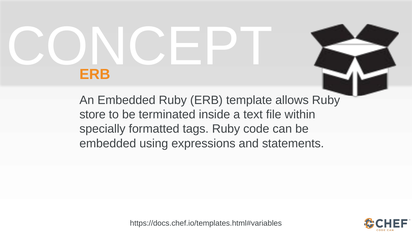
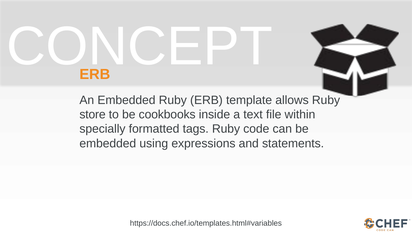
terminated: terminated -> cookbooks (167, 114)
